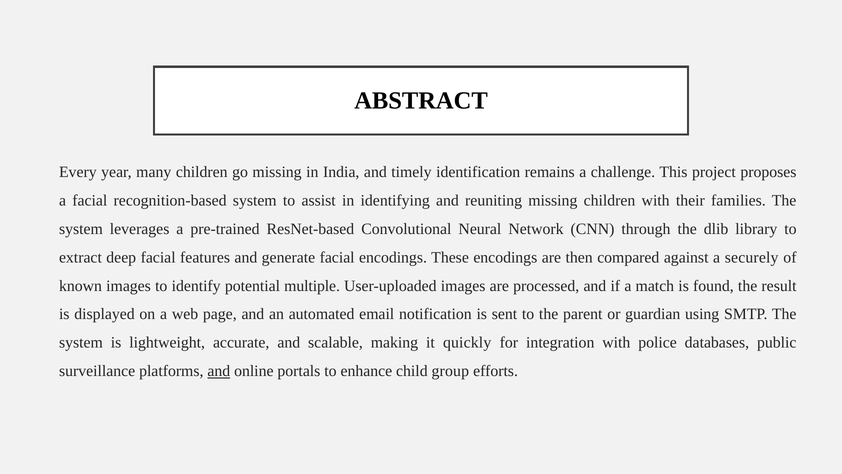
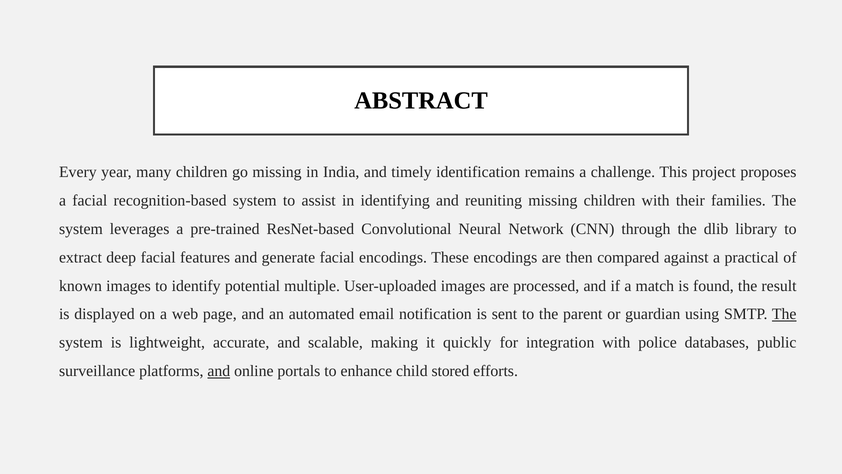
securely: securely -> practical (752, 257)
The underline: none -> present (784, 314)
group: group -> stored (450, 371)
